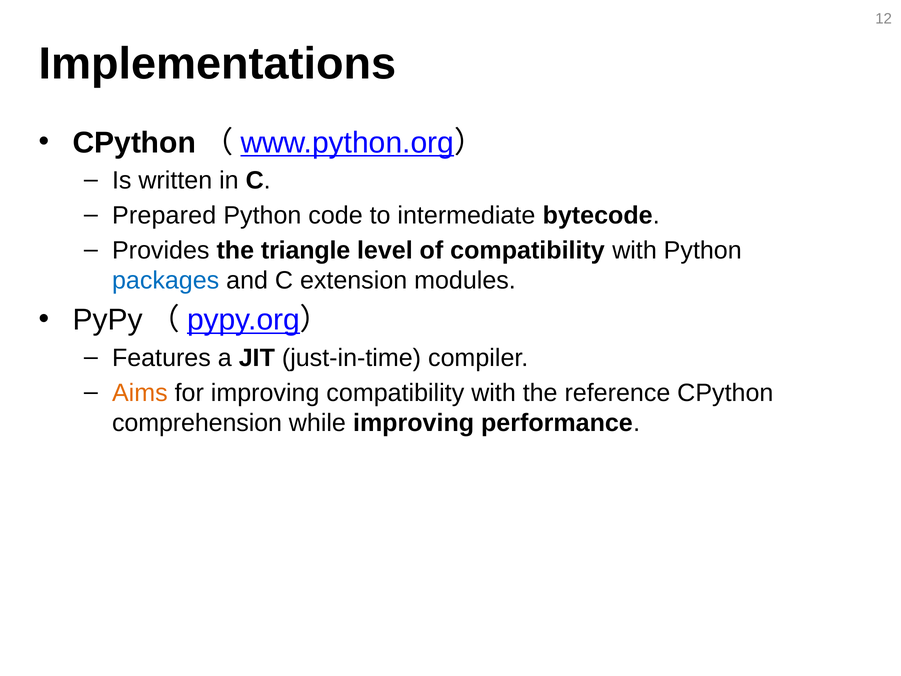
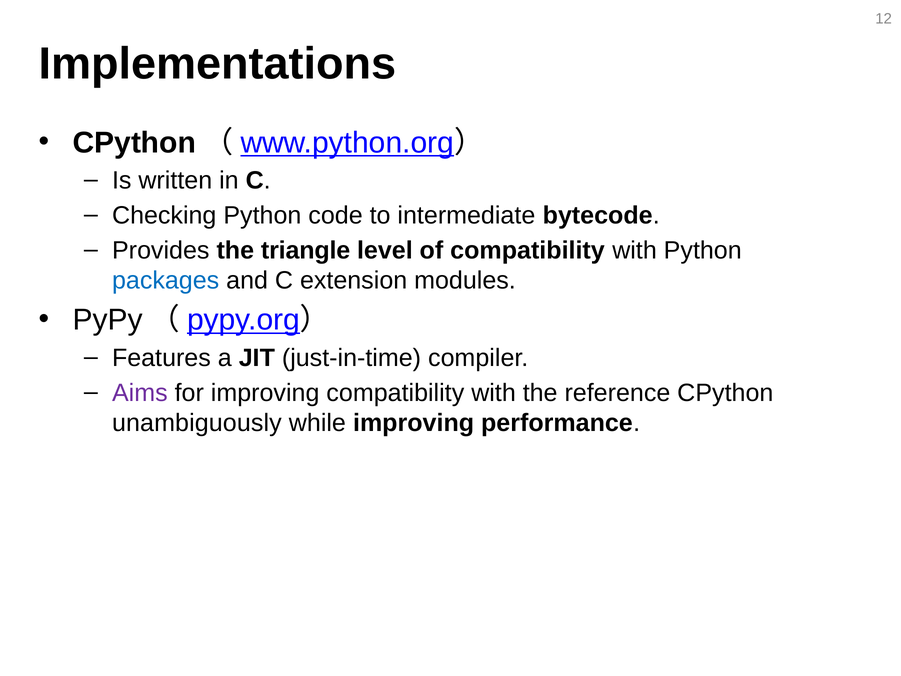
Prepared: Prepared -> Checking (164, 215)
Aims colour: orange -> purple (140, 393)
comprehension: comprehension -> unambiguously (197, 423)
